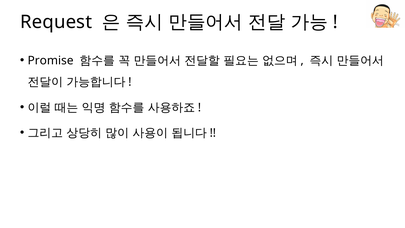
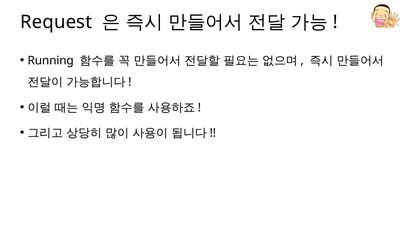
Promise: Promise -> Running (51, 61)
